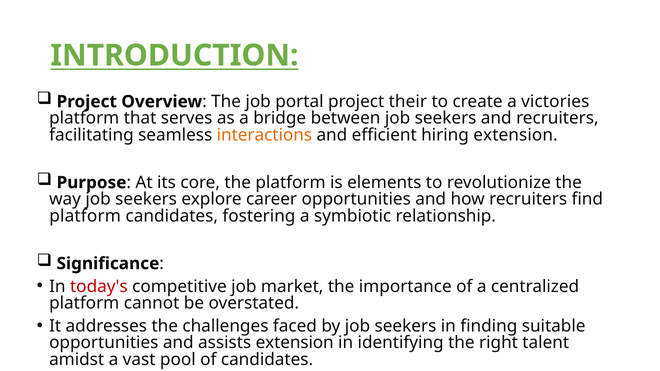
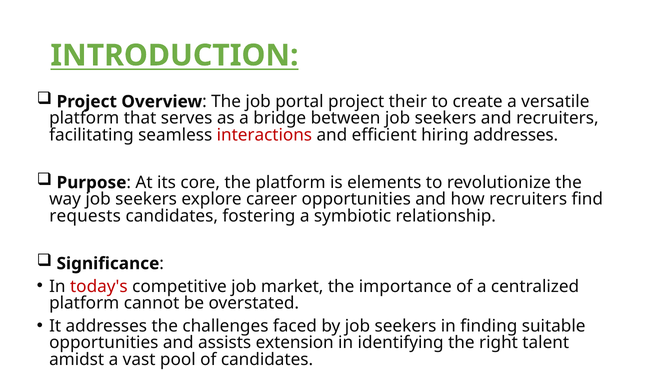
victories: victories -> versatile (555, 102)
interactions colour: orange -> red (264, 135)
hiring extension: extension -> addresses (516, 135)
platform: platform -> requests (85, 216)
